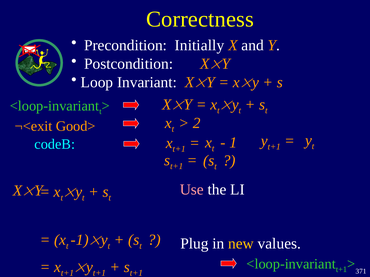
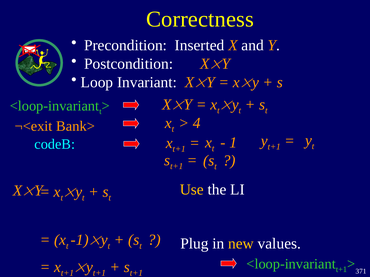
Initially: Initially -> Inserted (200, 45)
2: 2 -> 4 (197, 123)
Good>: Good> -> Bank> (76, 126)
Use colour: pink -> yellow (192, 190)
